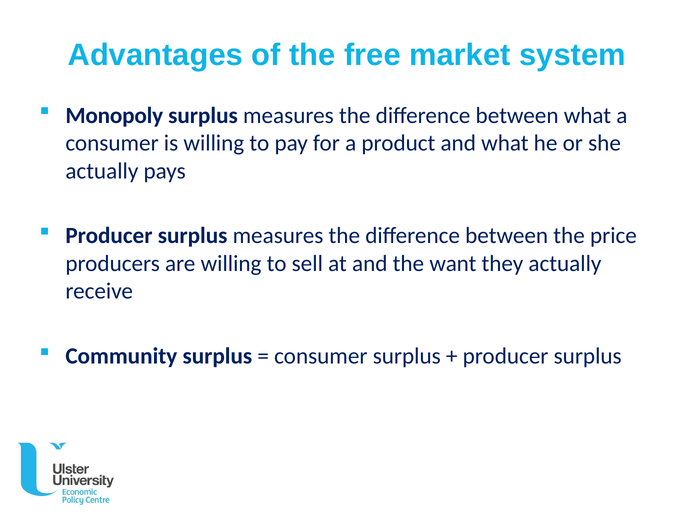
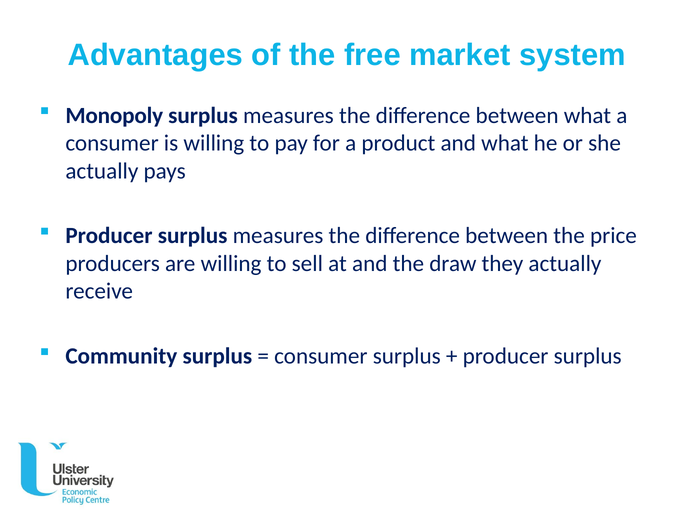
want: want -> draw (453, 264)
